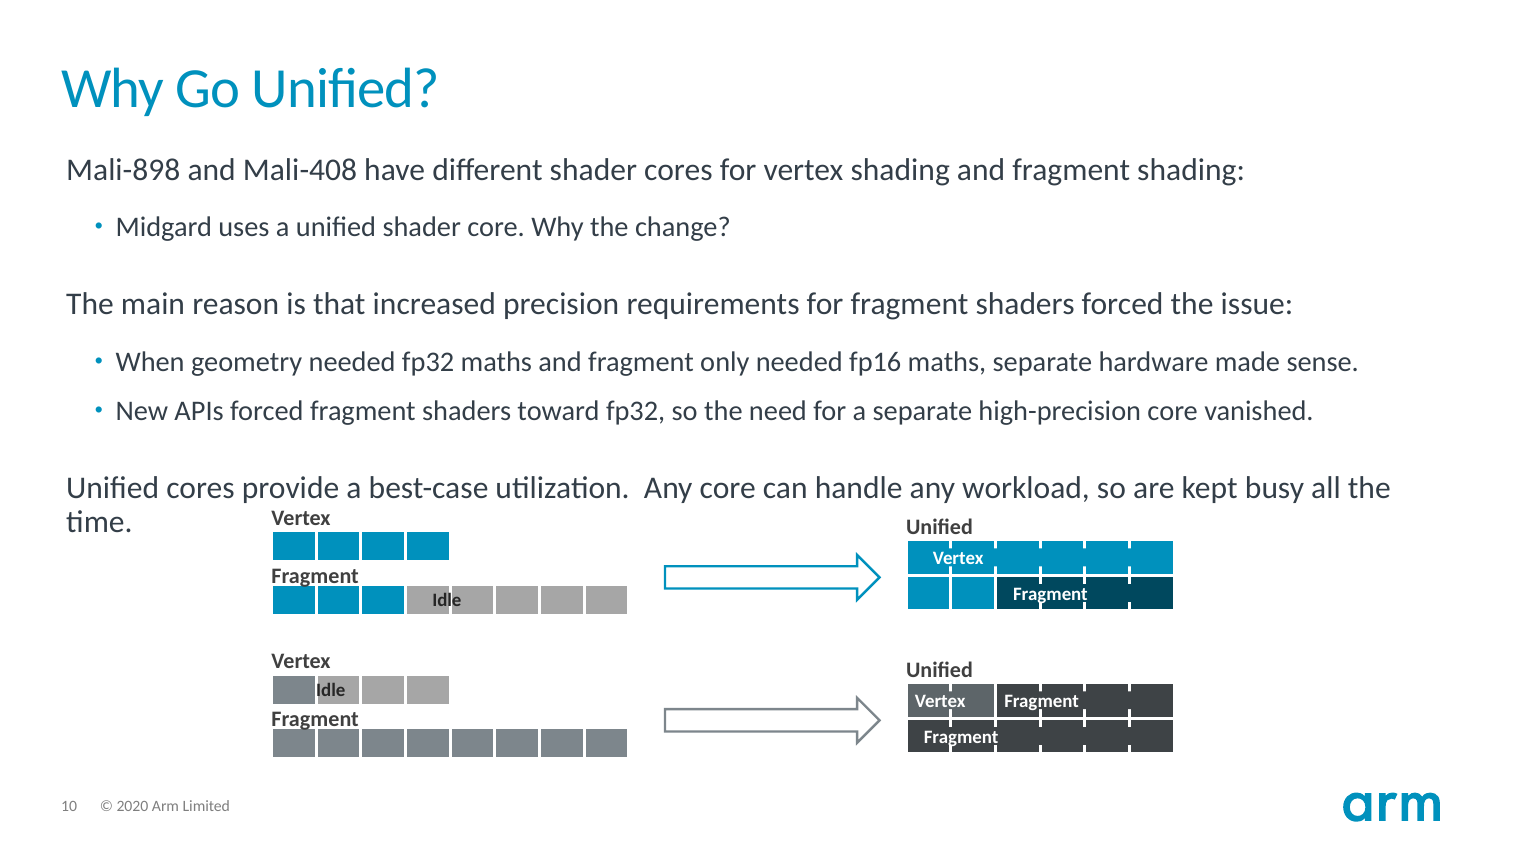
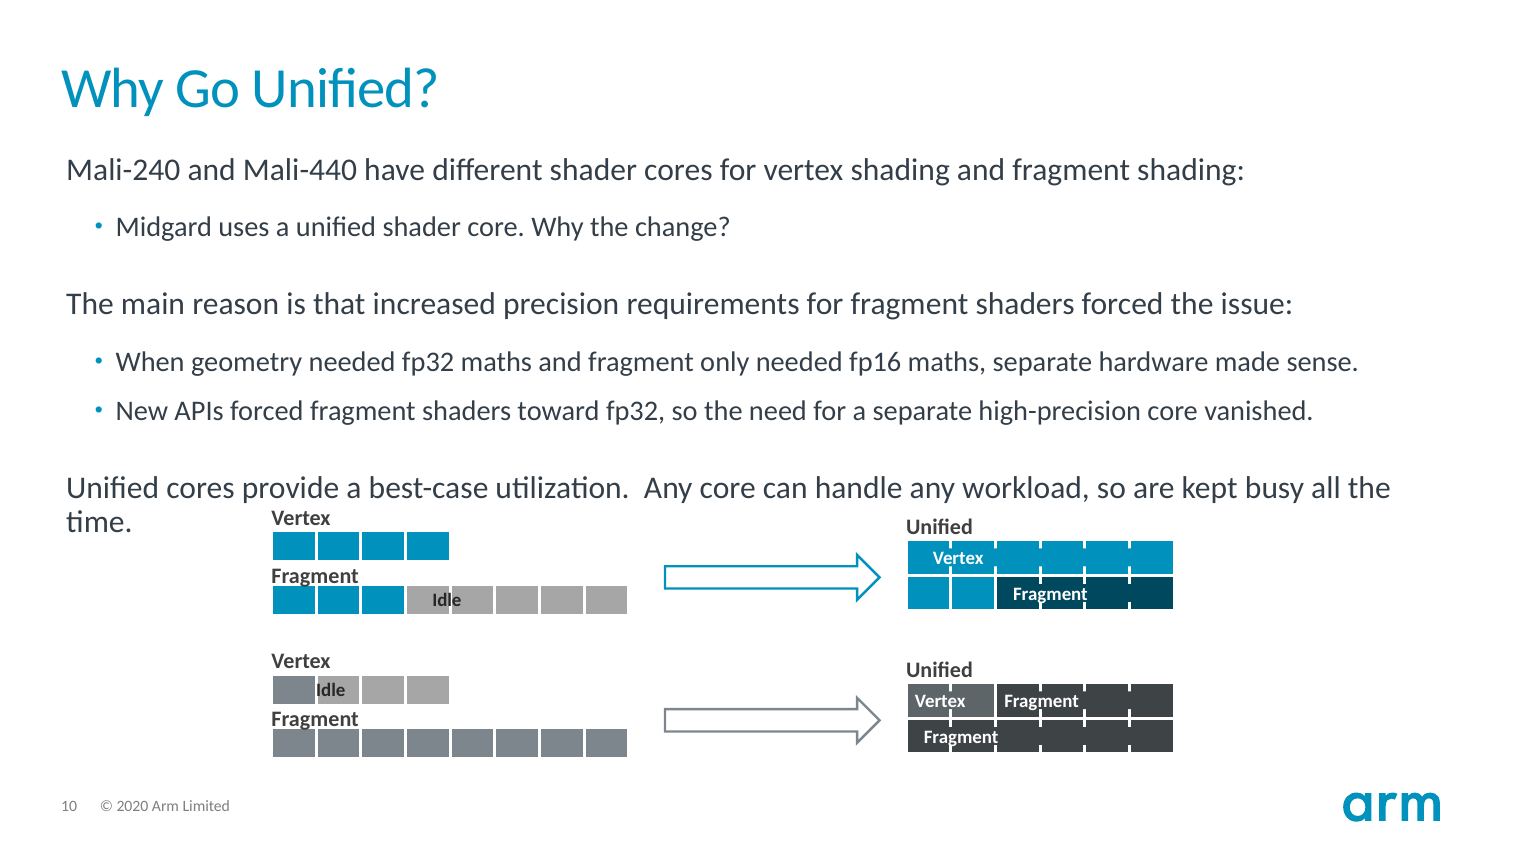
Mali-898: Mali-898 -> Mali-240 (123, 170)
Mali-408: Mali-408 -> Mali-440 (300, 170)
